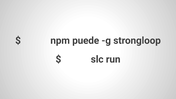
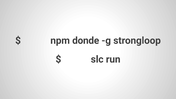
puede: puede -> donde (86, 41)
